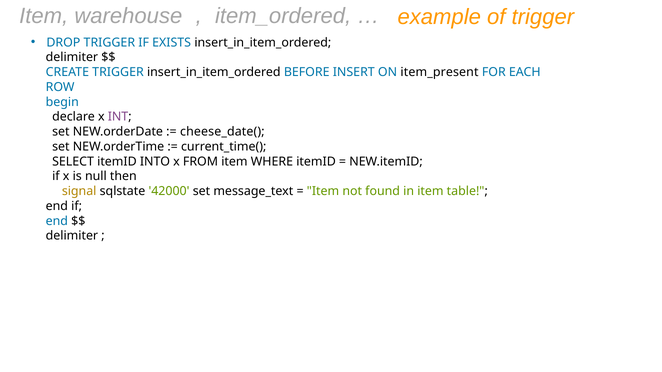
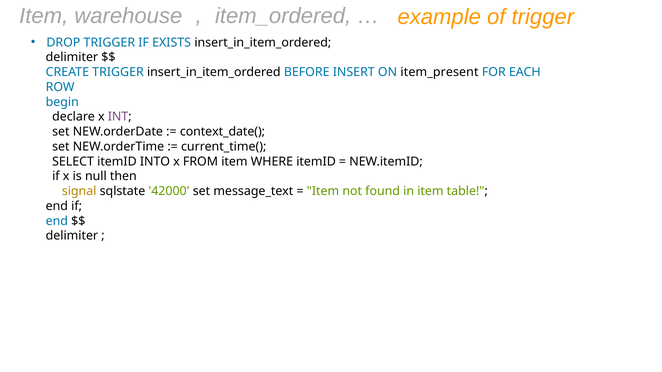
cheese_date(: cheese_date( -> context_date( (222, 132)
